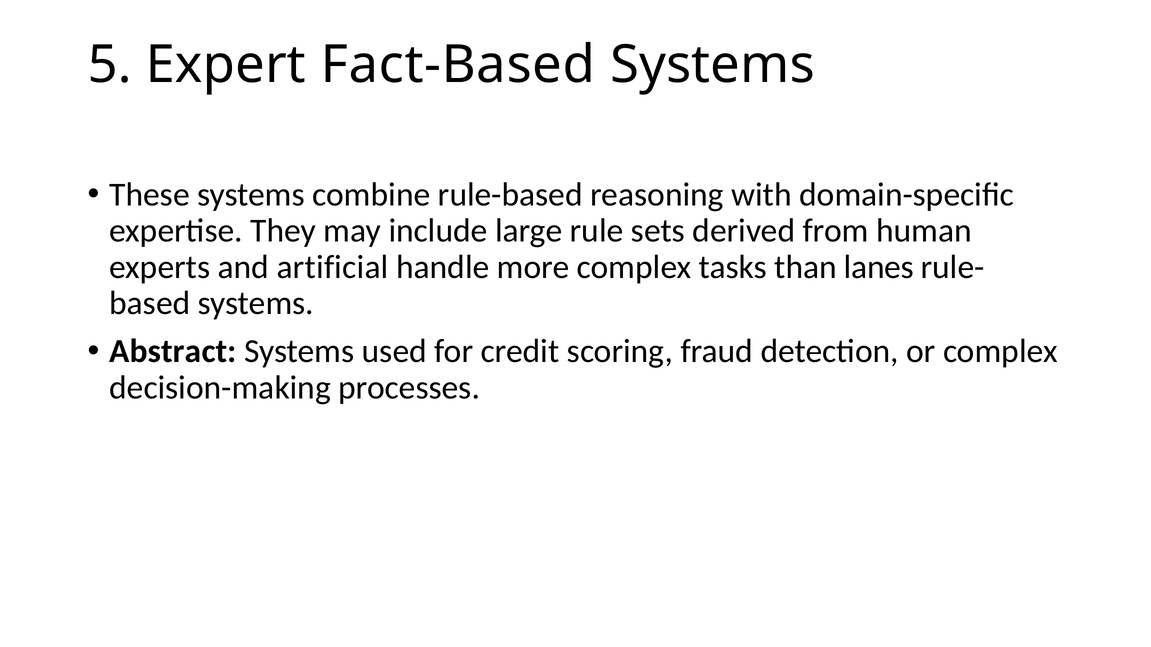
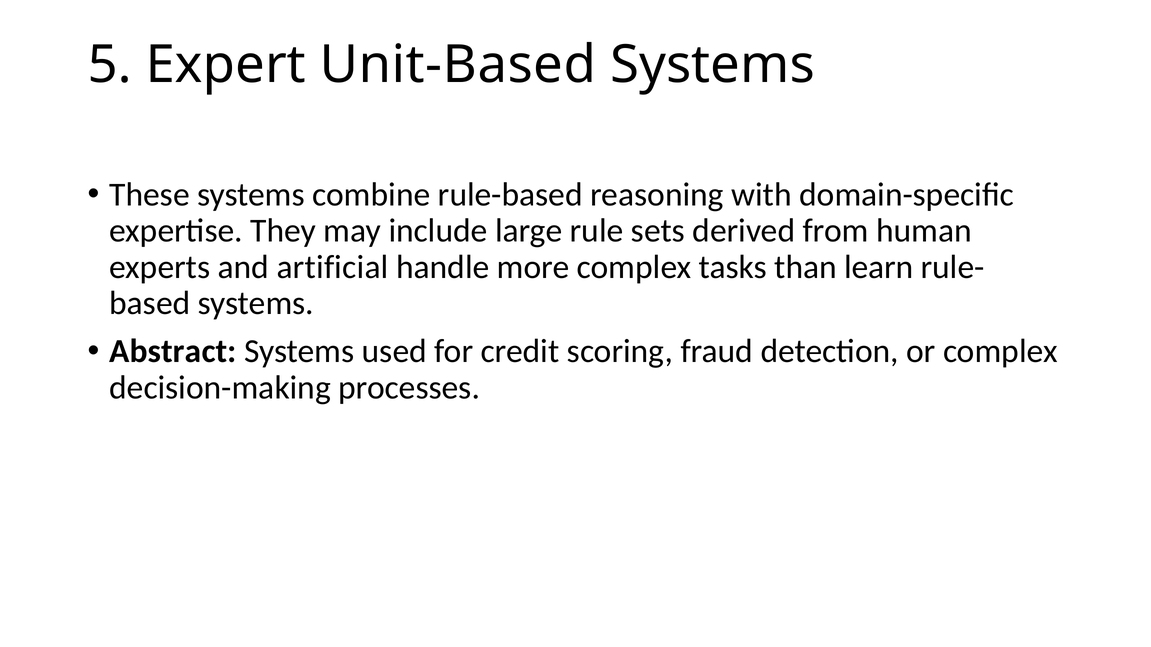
Fact-Based: Fact-Based -> Unit-Based (458, 65)
lanes: lanes -> learn (879, 267)
